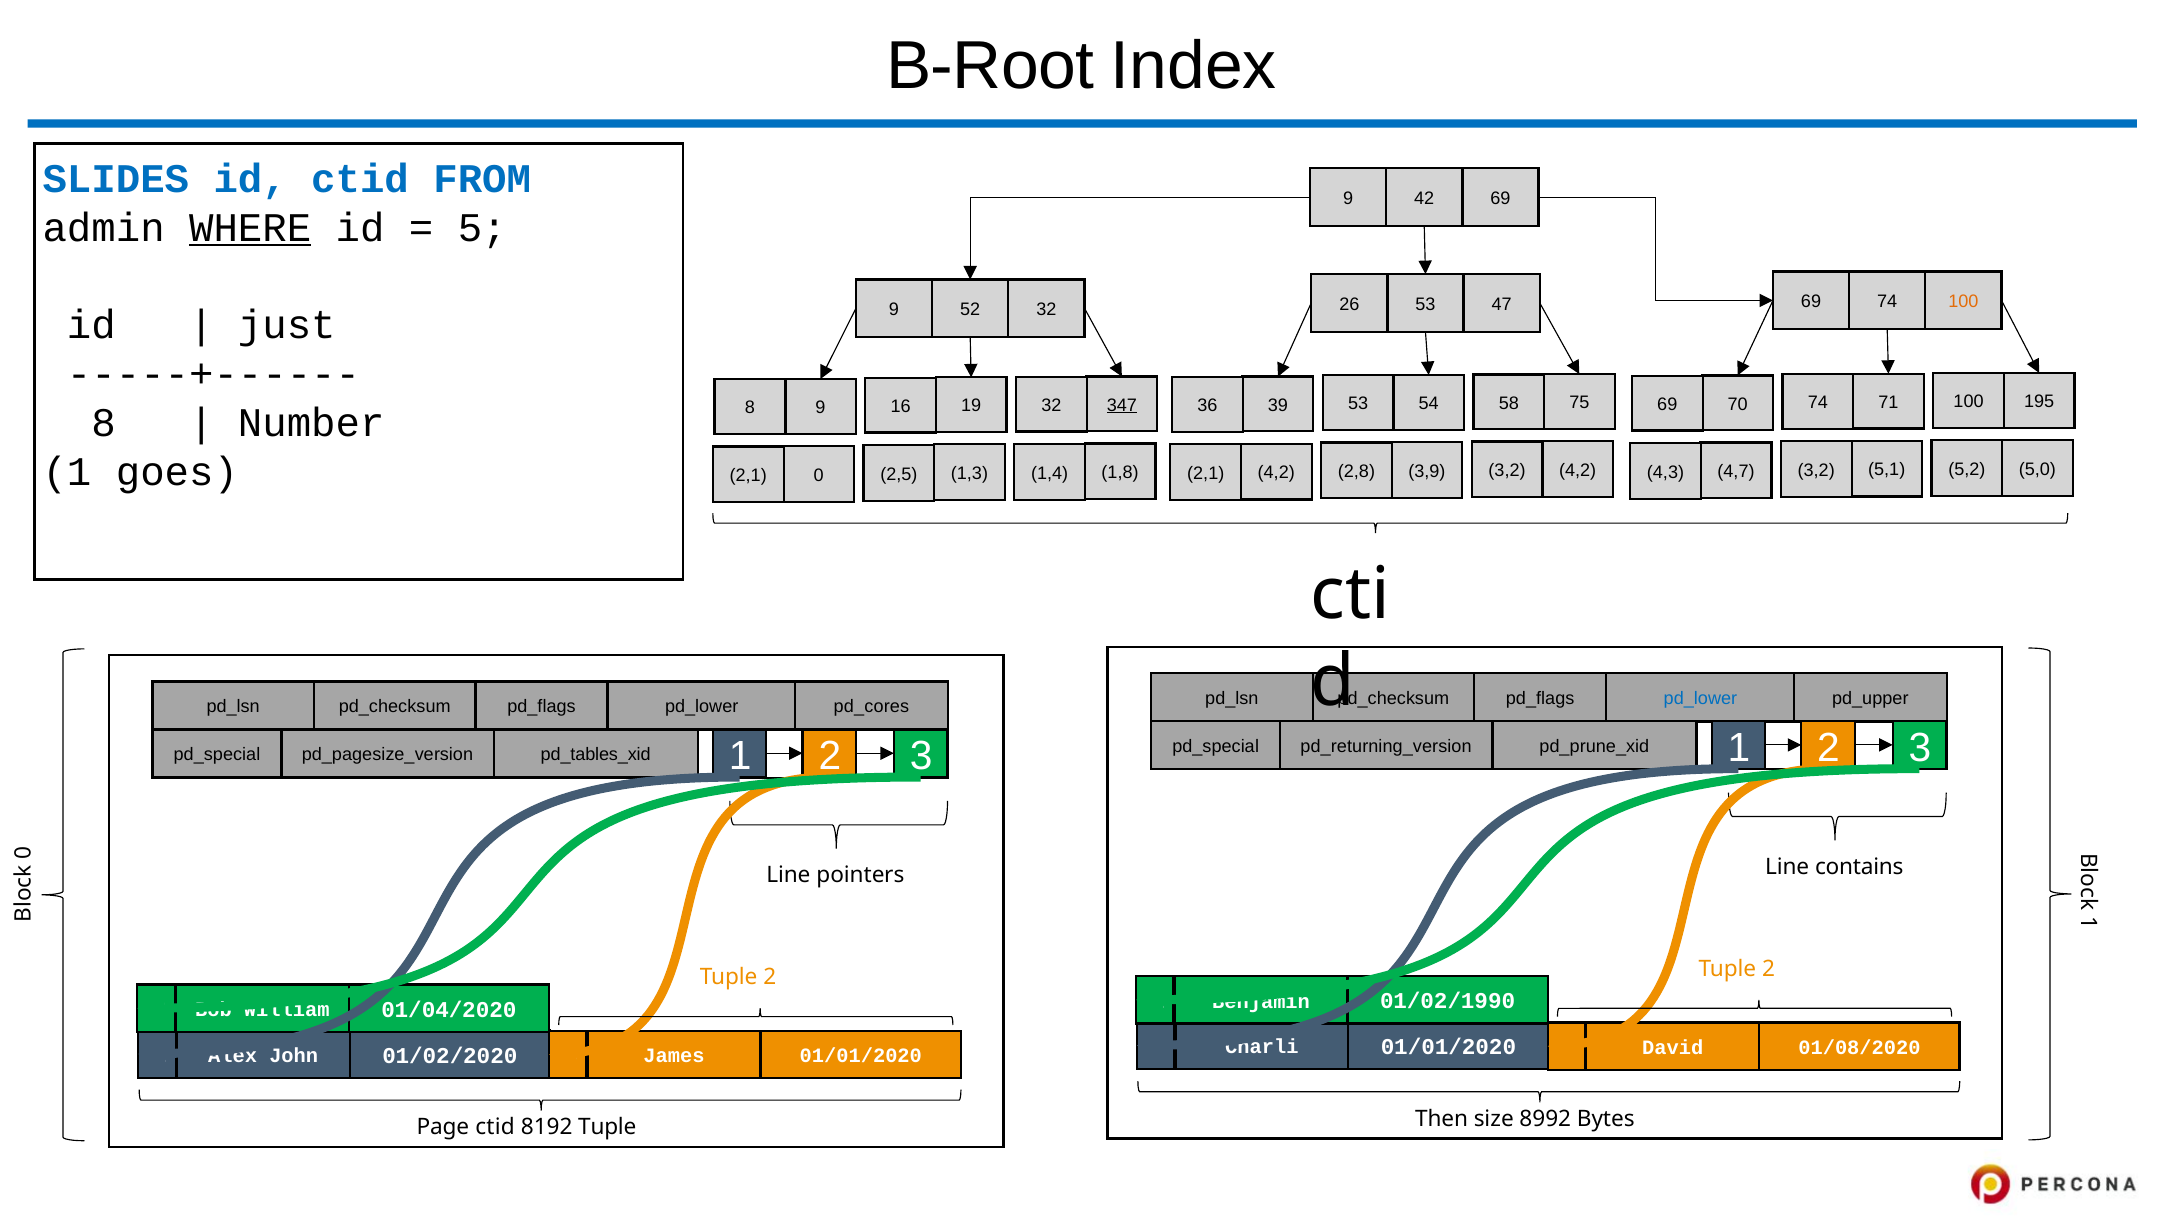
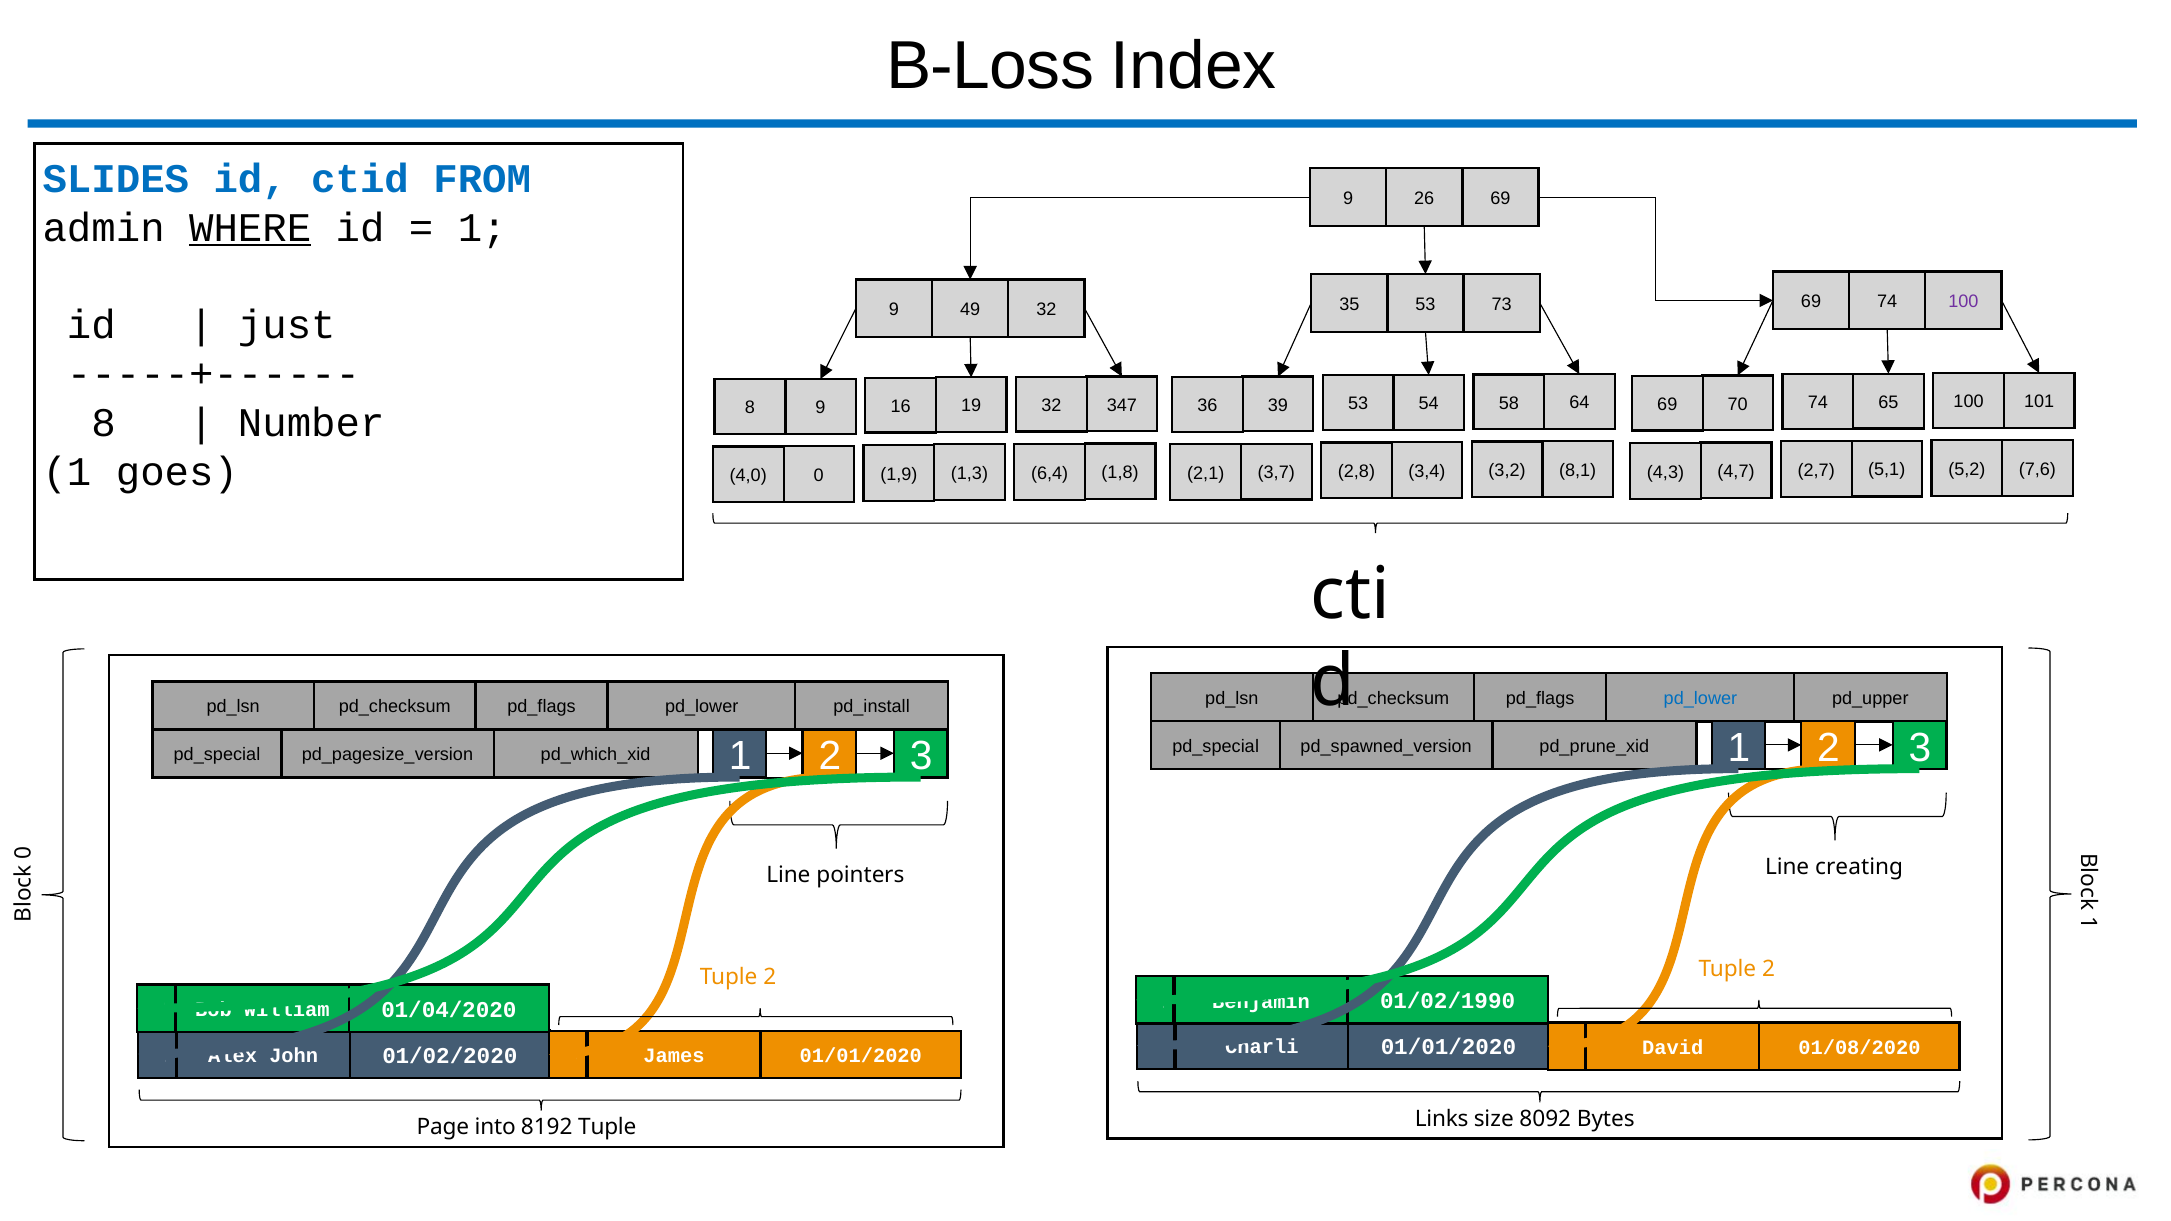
B-Root: B-Root -> B-Loss (990, 66)
42: 42 -> 26 (1424, 199)
5: 5 -> 1 (482, 228)
52: 52 -> 49 (970, 310)
26: 26 -> 35 (1349, 304)
47: 47 -> 73 (1502, 304)
100 colour: orange -> purple (1963, 302)
195: 195 -> 101 (2039, 402)
75: 75 -> 64 (1579, 403)
71: 71 -> 65 (1888, 402)
347 underline: present -> none (1122, 405)
3,2: 3,2 -> 2,7 (1816, 470)
3,9: 3,9 -> 3,4 (1427, 471)
5,0: 5,0 -> 7,6 (2037, 469)
4,2: 4,2 -> 3,7 (1276, 473)
1,4: 1,4 -> 6,4 (1050, 473)
2,1 4,2: 4,2 -> 8,1 (1578, 470)
2,5: 2,5 -> 1,9 (899, 474)
2,1: 2,1 -> 4,0 (748, 476)
pd_cores: pd_cores -> pd_install (872, 707)
pd_returning_version: pd_returning_version -> pd_spawned_version (1386, 746)
pd_tables_xid: pd_tables_xid -> pd_which_xid (596, 755)
contains: contains -> creating (1859, 867)
Then: Then -> Links (1442, 1119)
8992: 8992 -> 8092 (1545, 1119)
Page ctid: ctid -> into (495, 1127)
